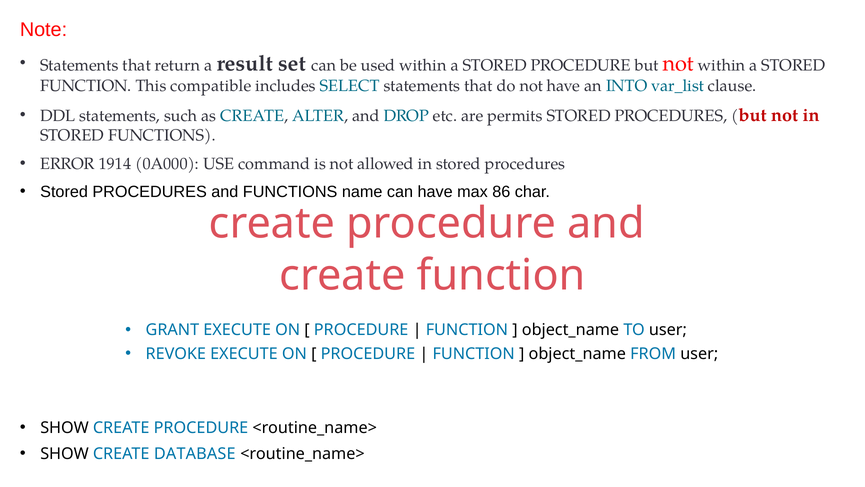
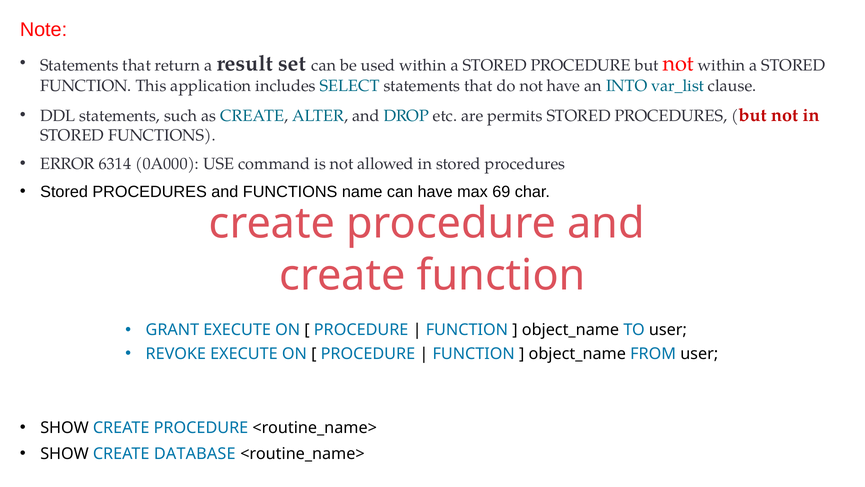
compatible: compatible -> application (211, 86)
1914: 1914 -> 6314 (115, 164)
86: 86 -> 69 (501, 192)
